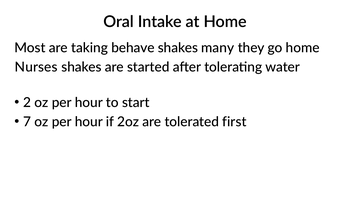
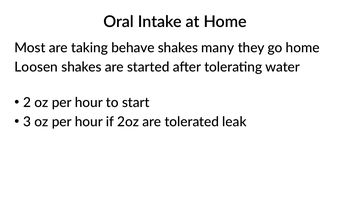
Nurses: Nurses -> Loosen (36, 67)
7: 7 -> 3 (27, 122)
first: first -> leak (234, 122)
